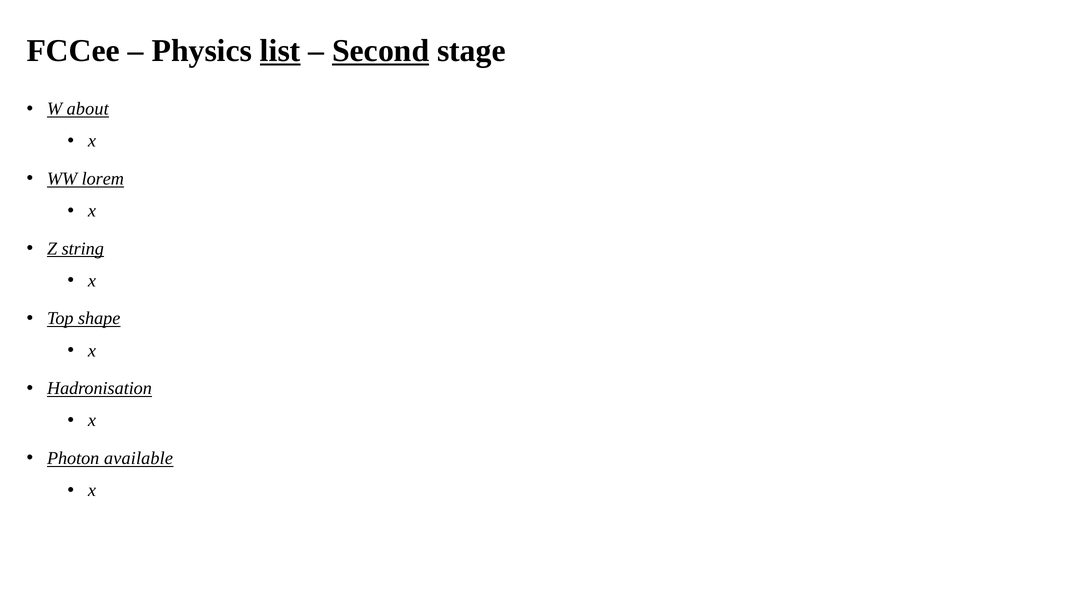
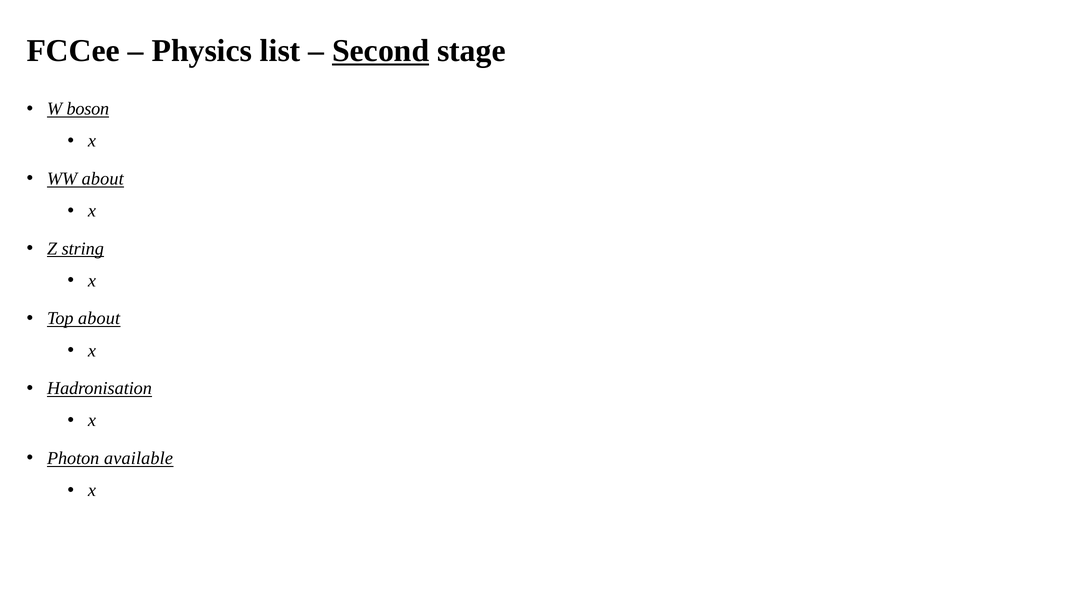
list underline: present -> none (280, 51)
about: about -> boson (88, 109)
WW lorem: lorem -> about (103, 179)
Top shape: shape -> about (99, 319)
